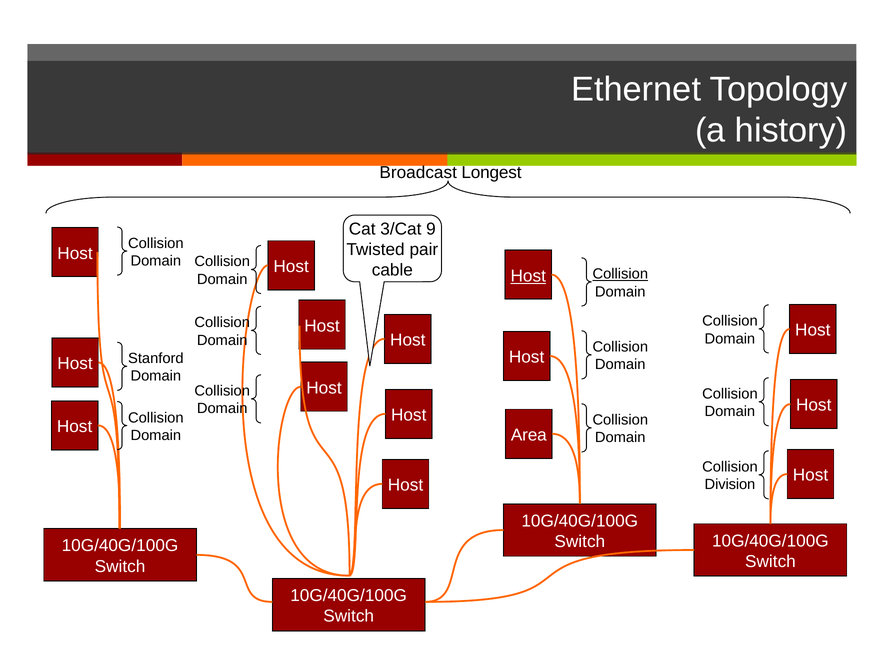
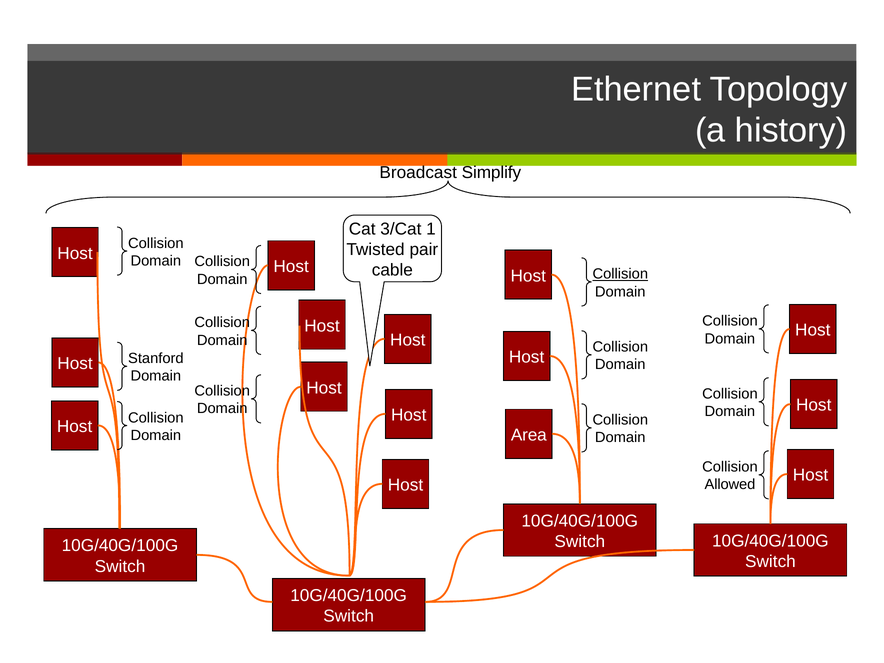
Longest: Longest -> Simplify (491, 173)
9: 9 -> 1 (431, 229)
Host underline: present -> none (528, 276)
Division: Division -> Allowed (730, 485)
